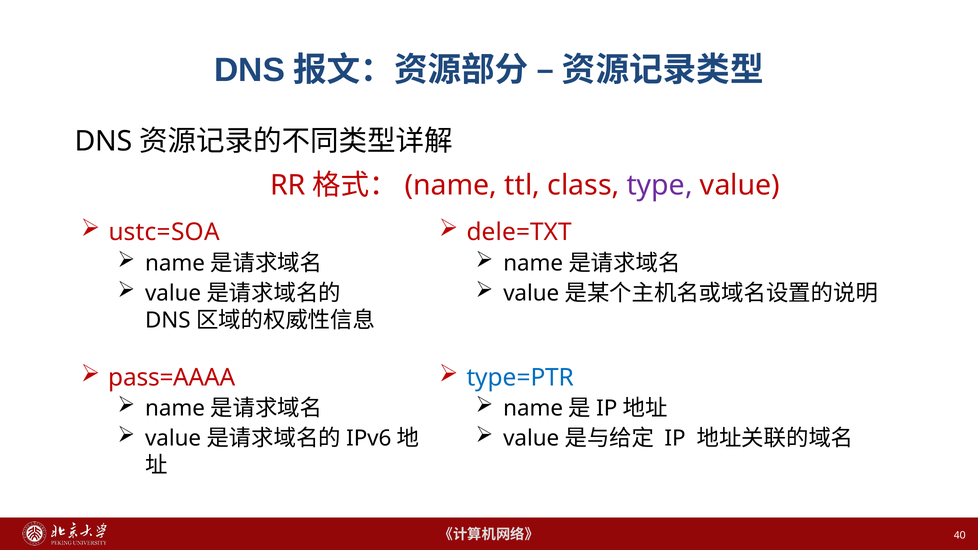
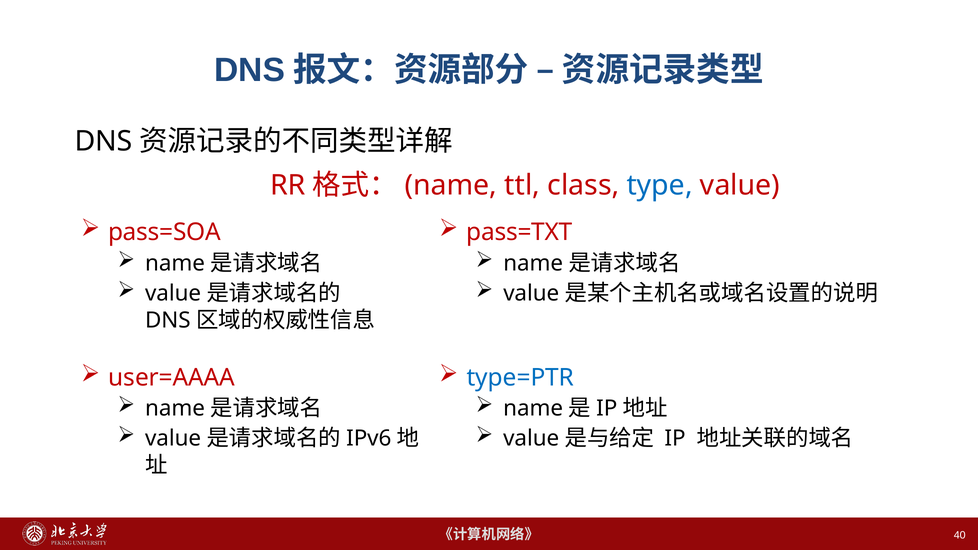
type colour: purple -> blue (660, 185)
dele=TXT: dele=TXT -> pass=TXT (519, 232)
ustc=SOA: ustc=SOA -> pass=SOA (164, 232)
pass=AAAA: pass=AAAA -> user=AAAA (172, 378)
